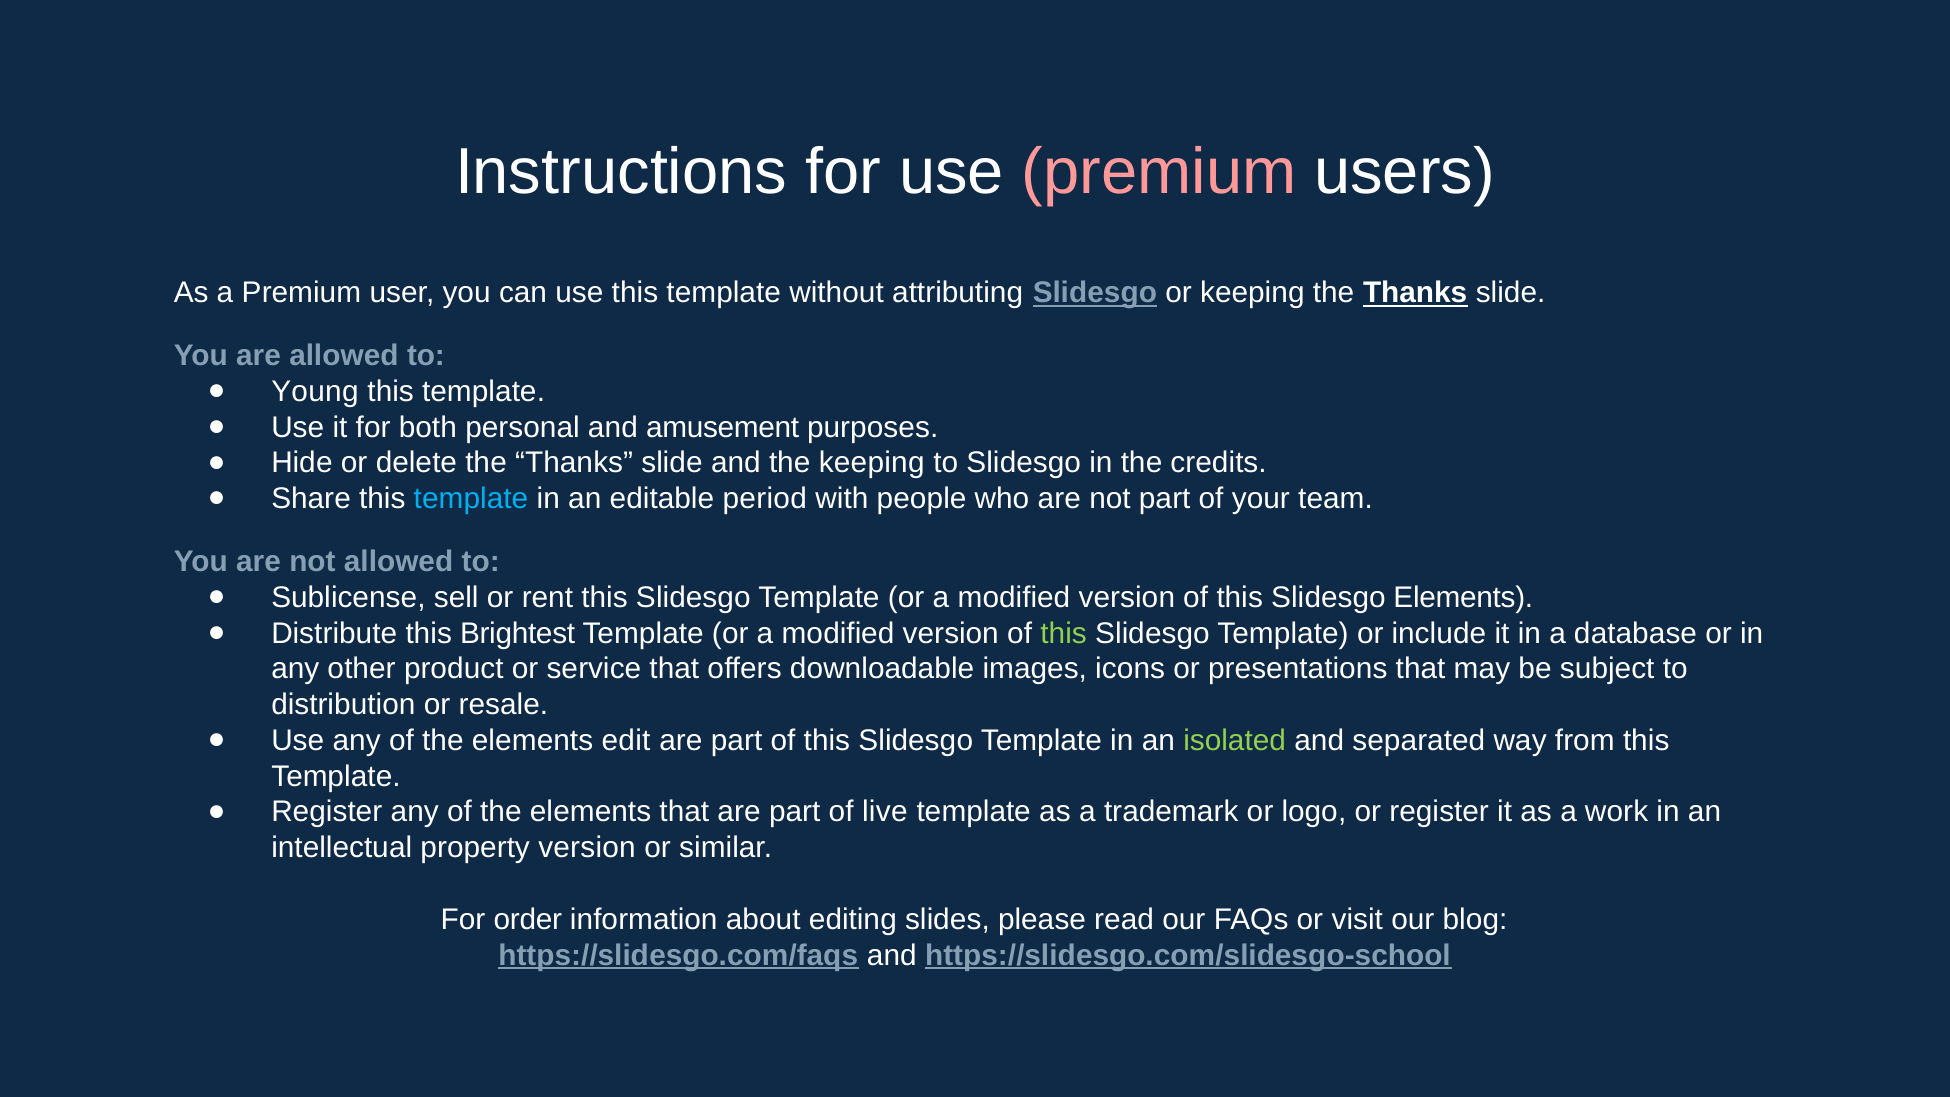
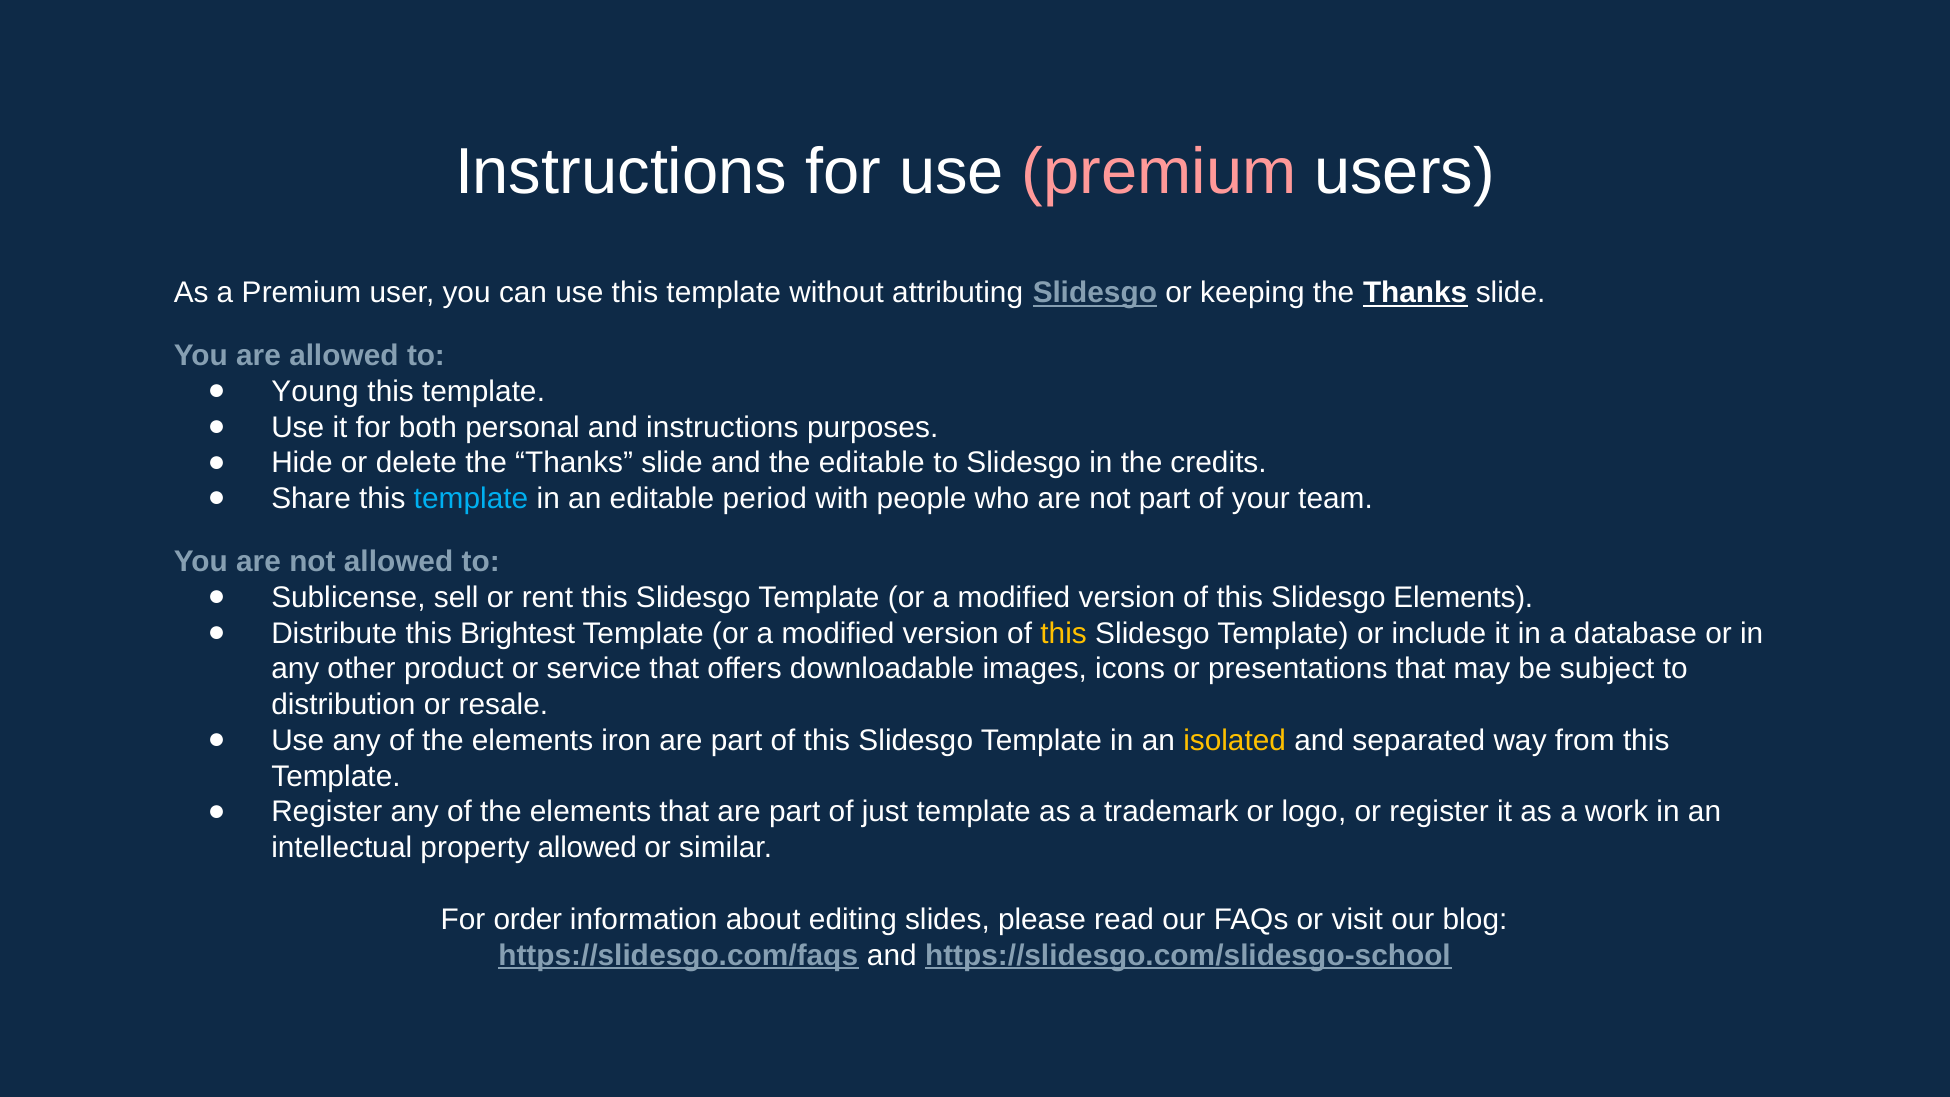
and amusement: amusement -> instructions (722, 427)
the keeping: keeping -> editable (872, 463)
this colour: light green -> yellow (1064, 633)
edit: edit -> iron (626, 740)
isolated colour: light green -> yellow (1235, 740)
live: live -> just (885, 812)
property version: version -> allowed (587, 848)
